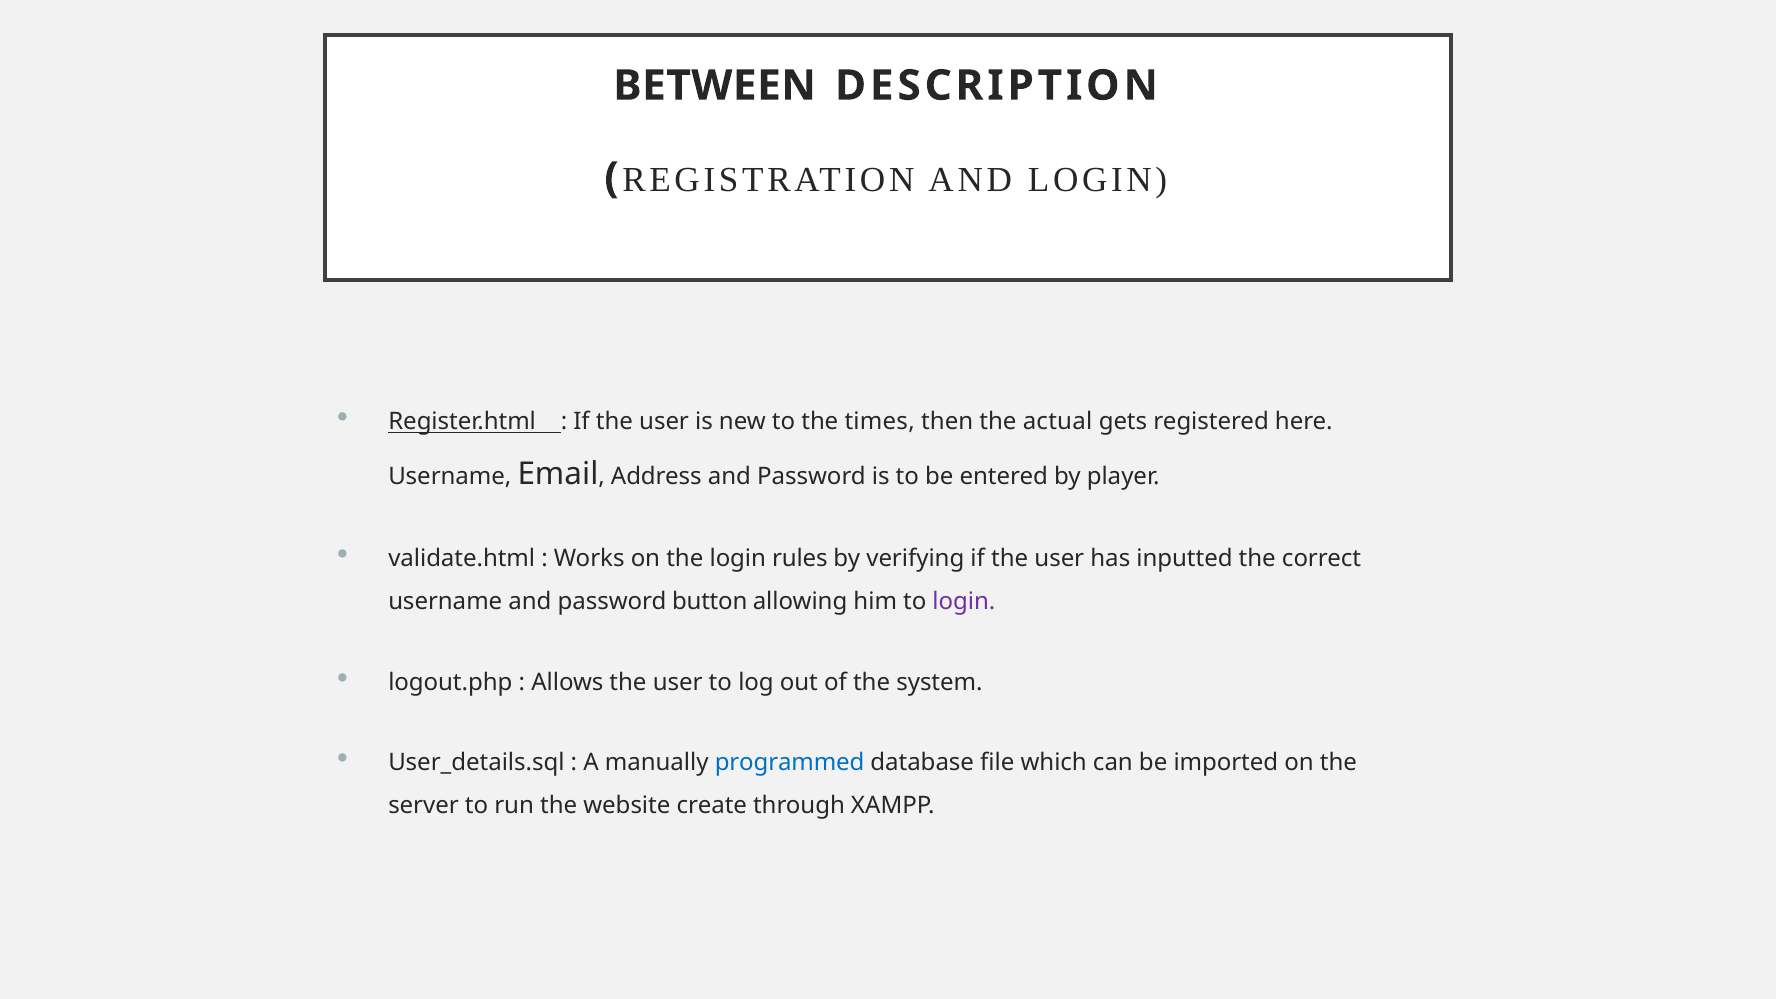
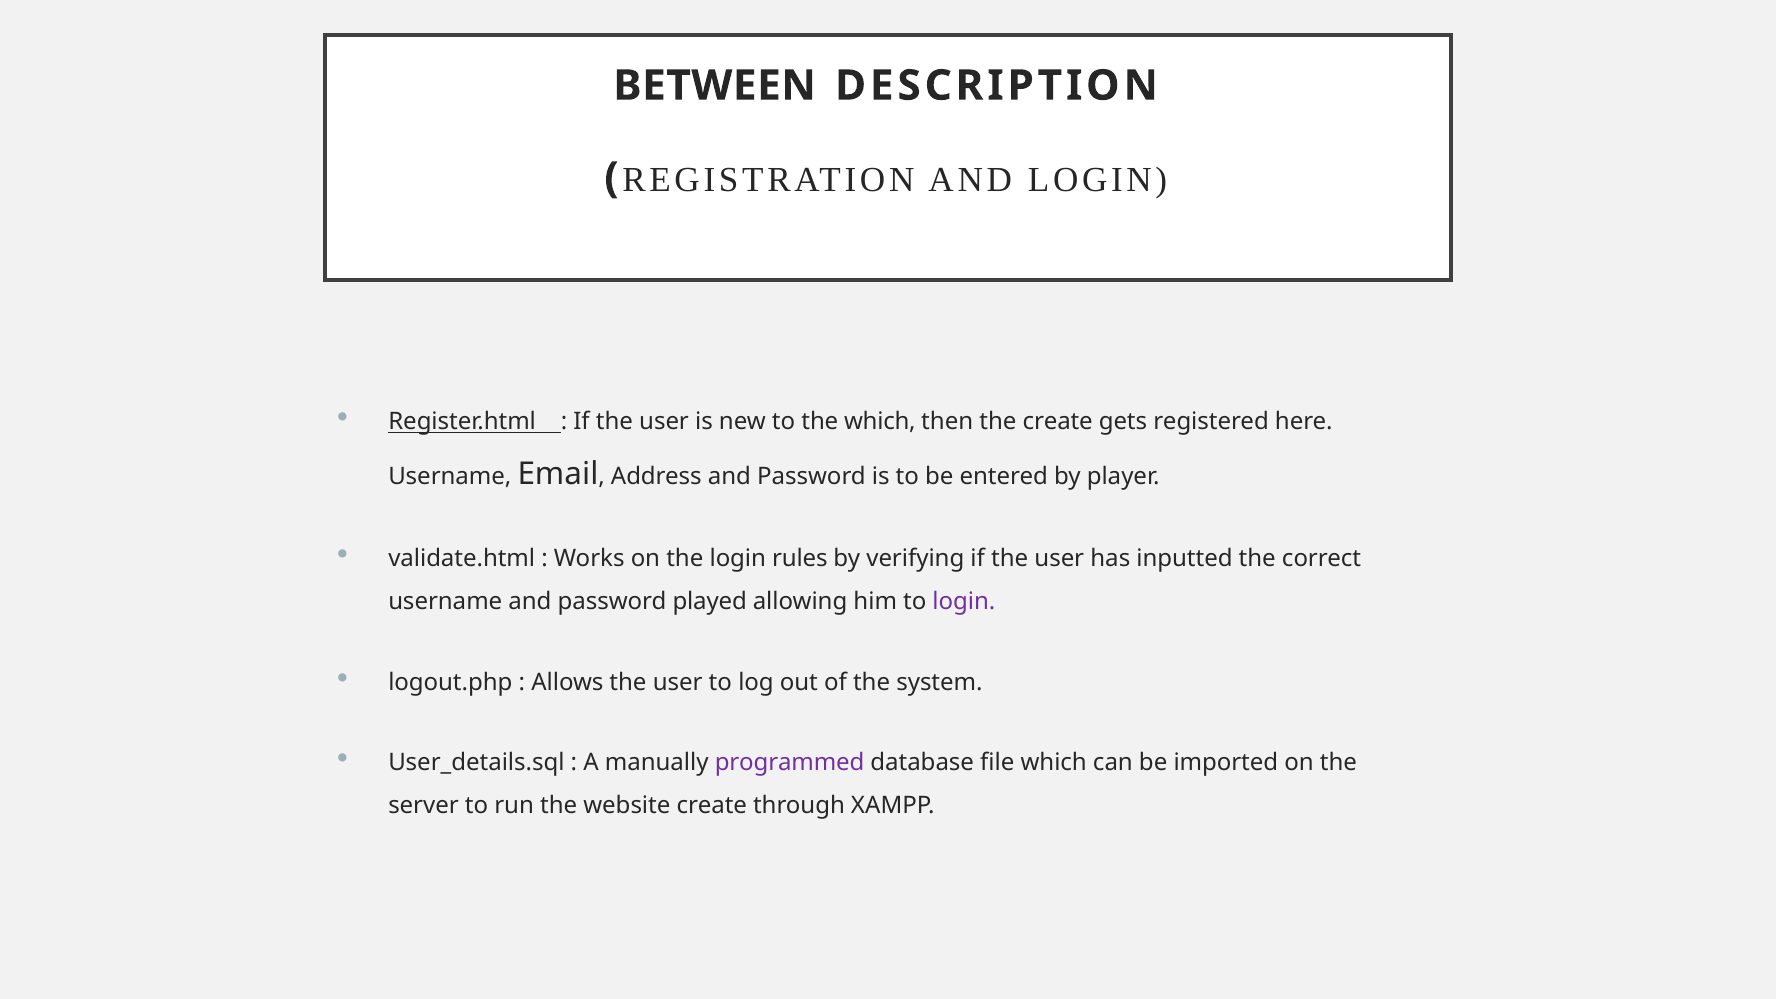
the times: times -> which (880, 421)
the actual: actual -> create (1058, 421)
button: button -> played (710, 602)
programmed colour: blue -> purple (790, 762)
